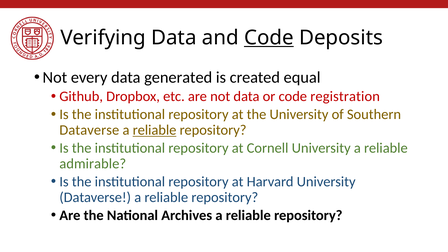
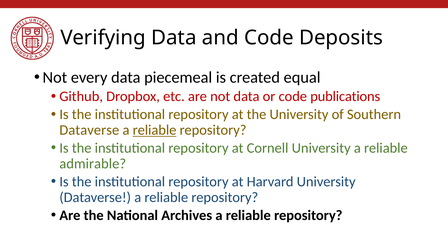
Code underline: present -> none (269, 38)
generated: generated -> piecemeal (178, 77)
registration: registration -> publications (345, 96)
